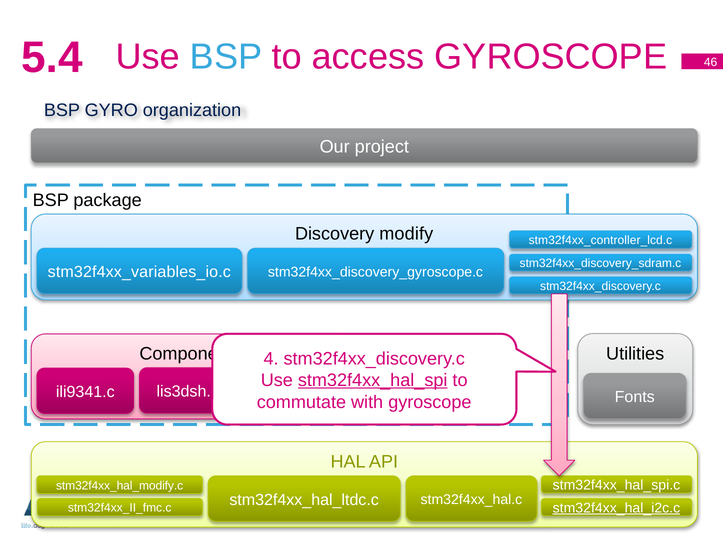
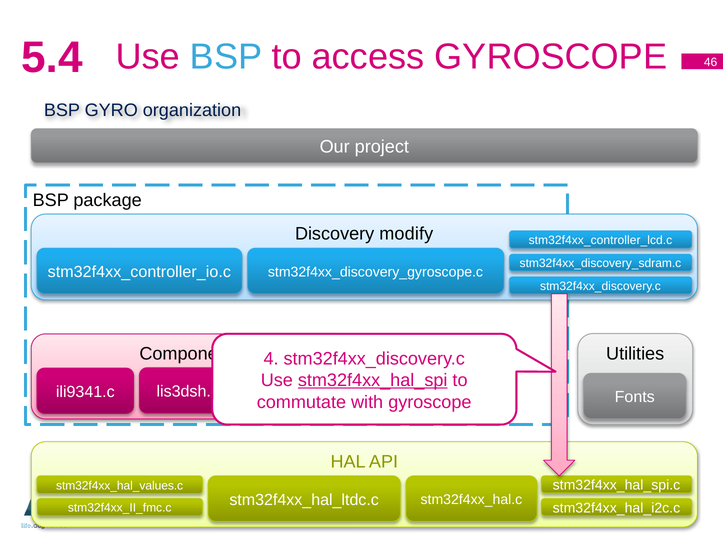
stm32f4xx_variables_io.c: stm32f4xx_variables_io.c -> stm32f4xx_controller_io.c (139, 272)
stm32f4xx_hal_modify.c: stm32f4xx_hal_modify.c -> stm32f4xx_hal_values.c (120, 486)
stm32f4xx_hal_i2c.c underline: present -> none (616, 508)
